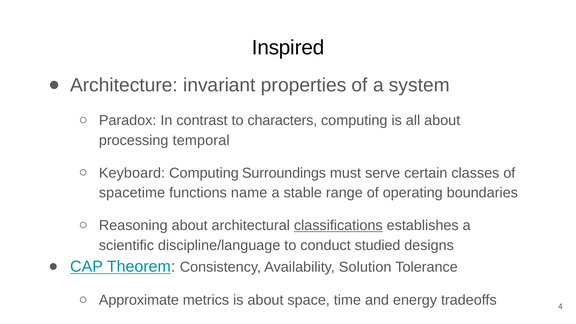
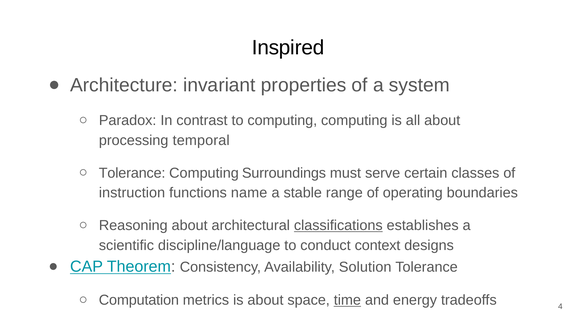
to characters: characters -> computing (282, 120)
Keyboard: Keyboard -> Tolerance (132, 173)
spacetime: spacetime -> instruction (132, 193)
studied: studied -> context (378, 245)
Approximate: Approximate -> Computation (139, 300)
time underline: none -> present (347, 300)
